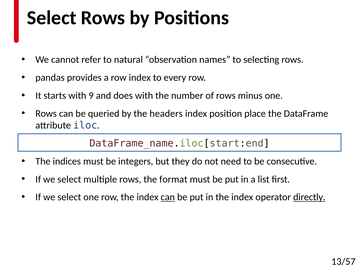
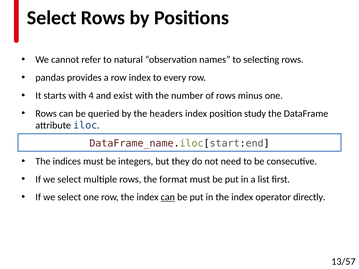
9: 9 -> 4 (91, 96)
does: does -> exist (123, 96)
place: place -> study (255, 114)
directly underline: present -> none (309, 197)
